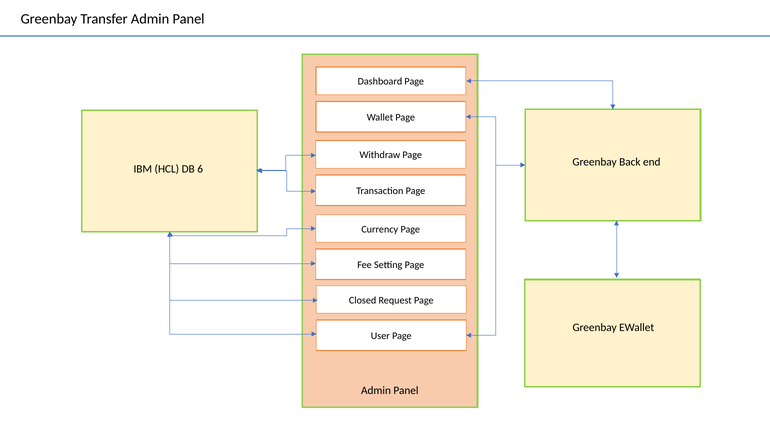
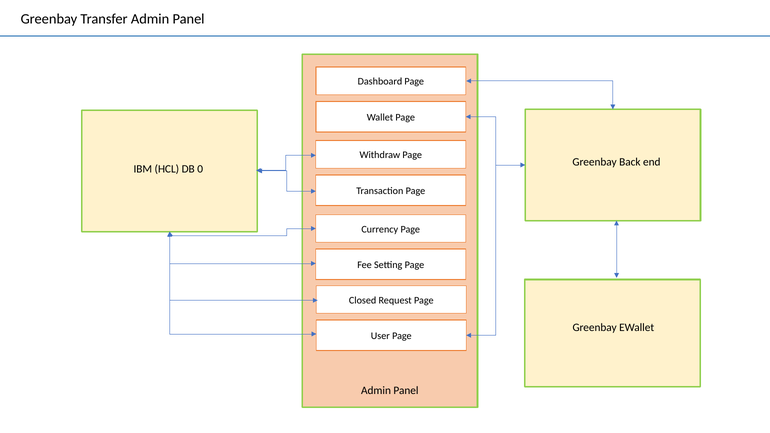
6: 6 -> 0 (200, 169)
